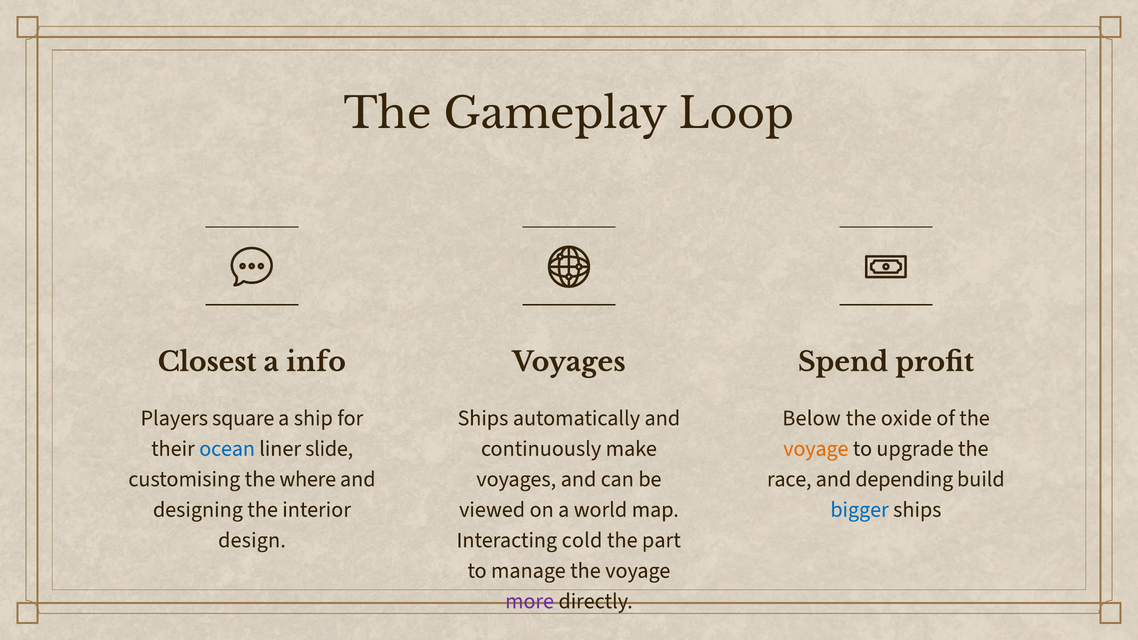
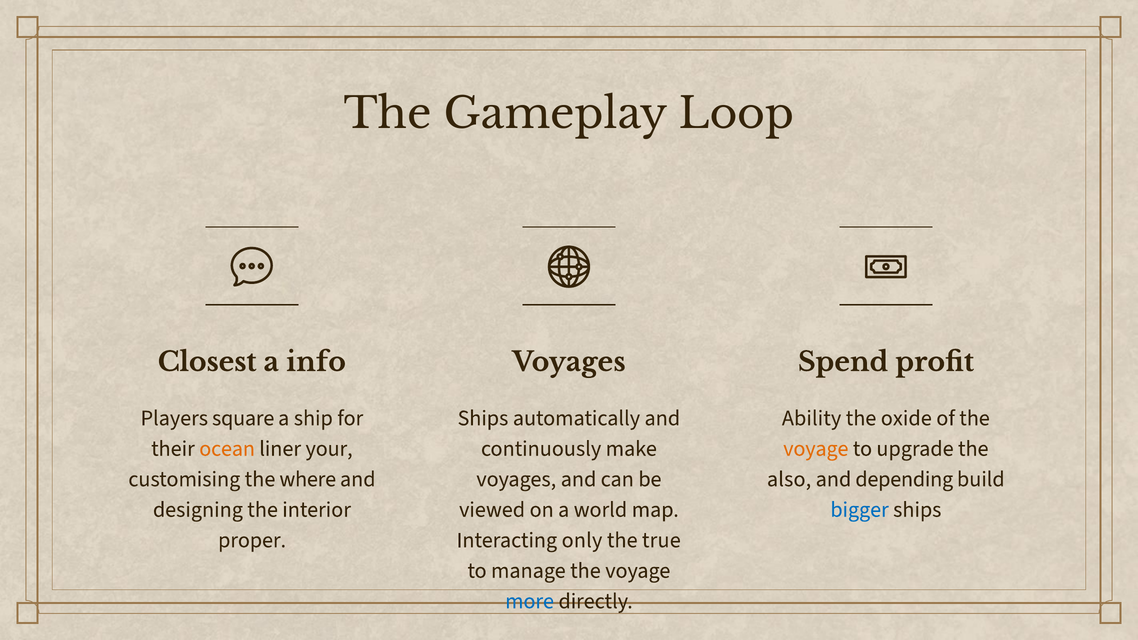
Below: Below -> Ability (812, 418)
ocean colour: blue -> orange (227, 449)
slide: slide -> your (329, 449)
race: race -> also (789, 479)
design: design -> proper (252, 540)
cold: cold -> only (582, 540)
part: part -> true (661, 540)
more colour: purple -> blue (530, 601)
